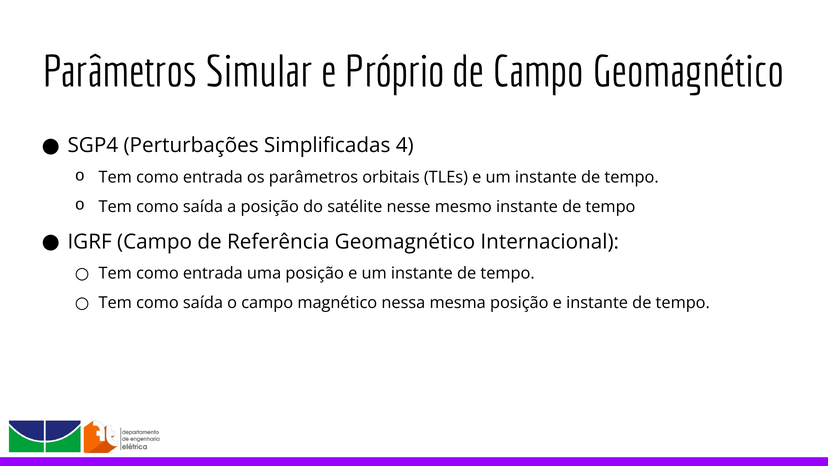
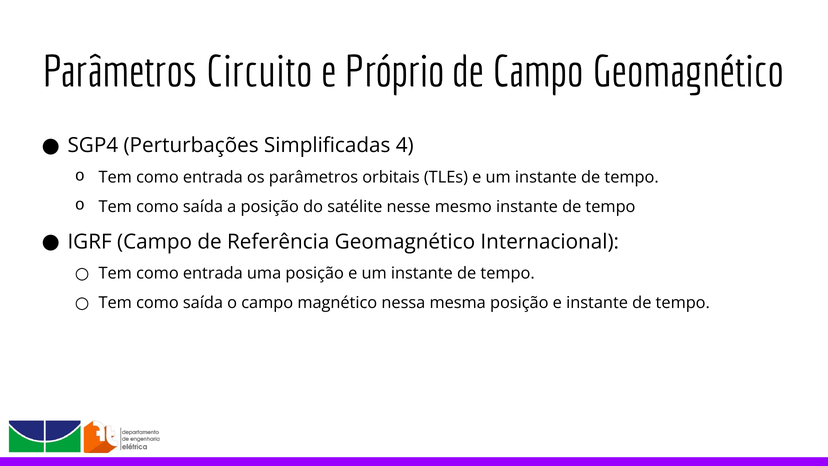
Simular: Simular -> Circuito (259, 72)
